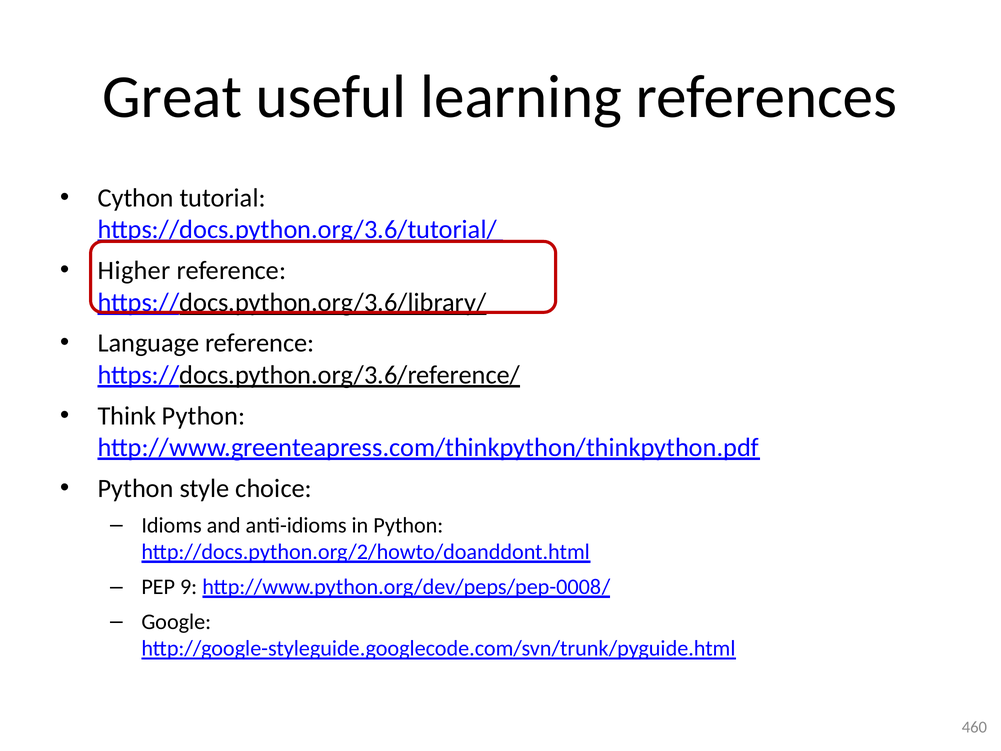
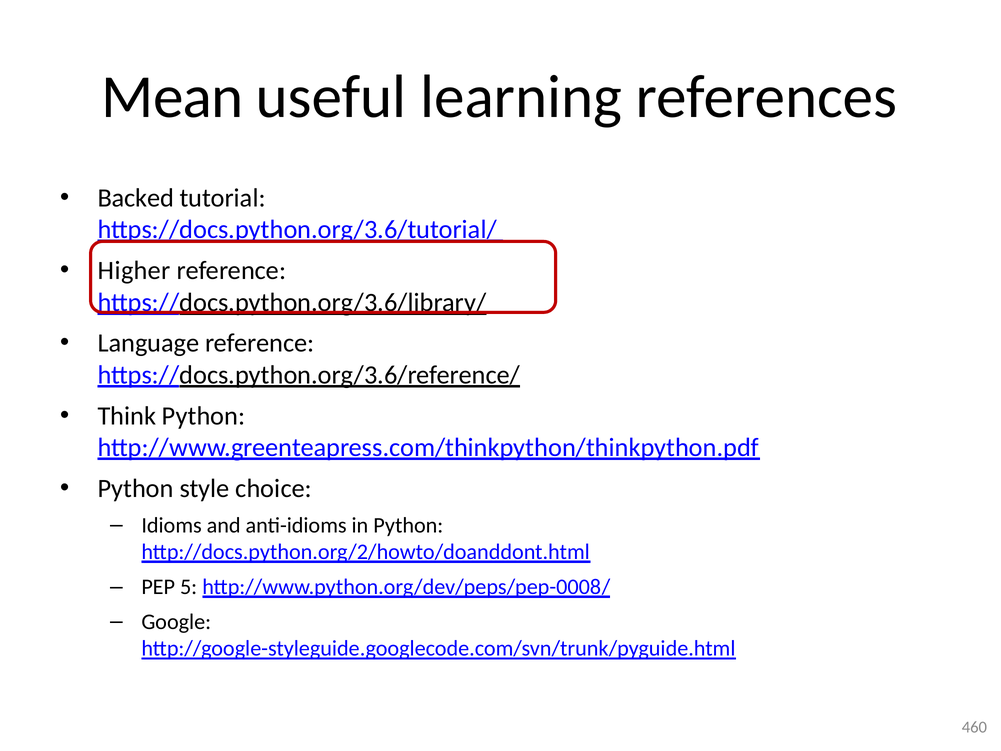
Great: Great -> Mean (172, 97)
Cython: Cython -> Backed (136, 198)
9: 9 -> 5 (189, 587)
